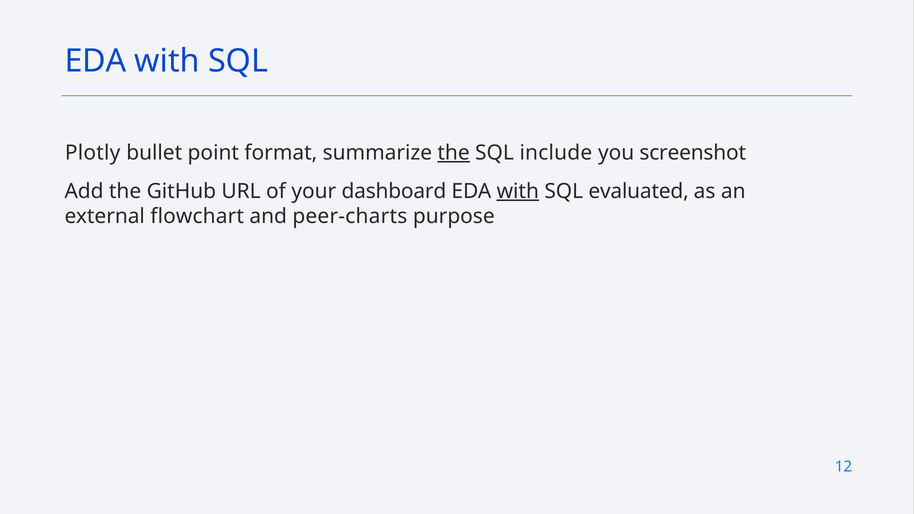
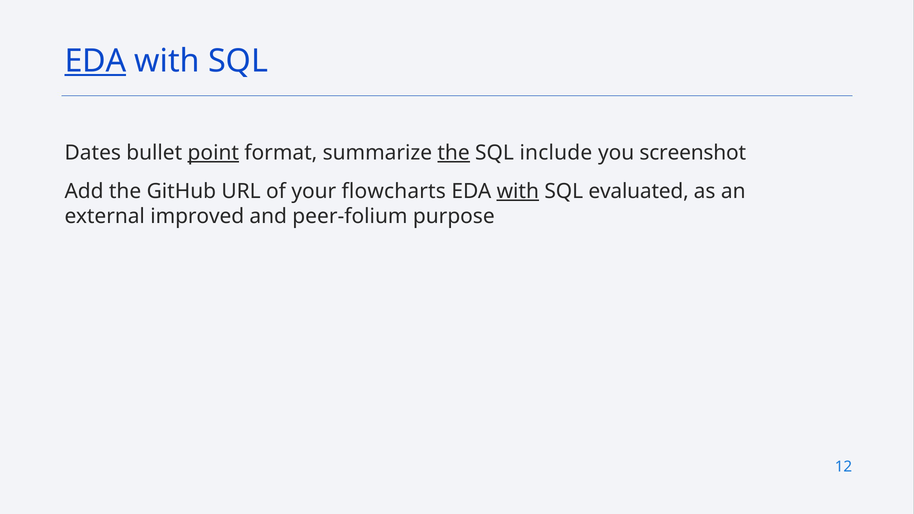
EDA underline: none -> present (95, 61)
Plotly: Plotly -> Dates (93, 153)
point underline: none -> present (213, 153)
dashboard: dashboard -> flowcharts (394, 191)
flowchart: flowchart -> improved (197, 216)
peer-charts: peer-charts -> peer-folium (350, 216)
